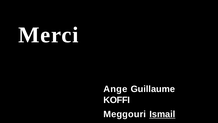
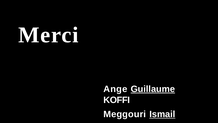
Guillaume underline: none -> present (153, 89)
